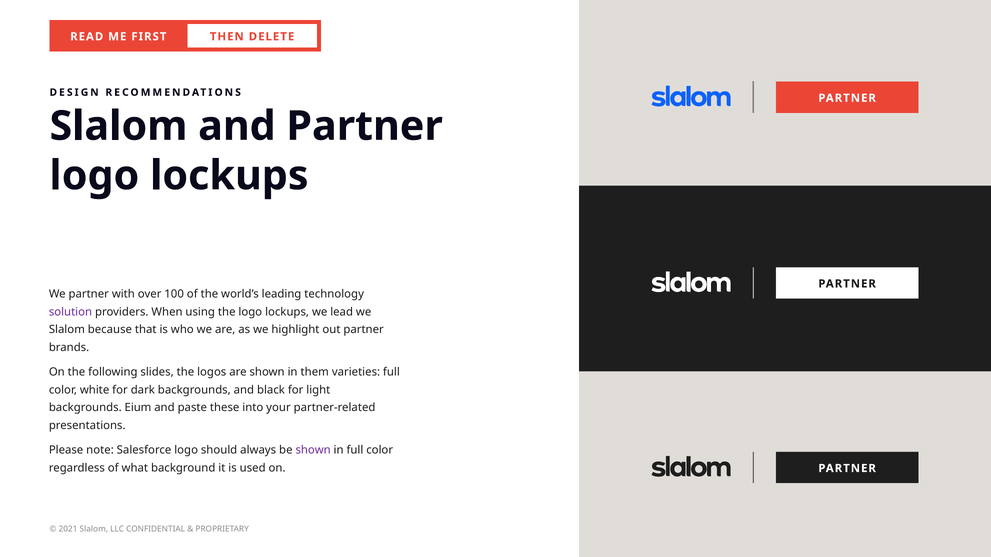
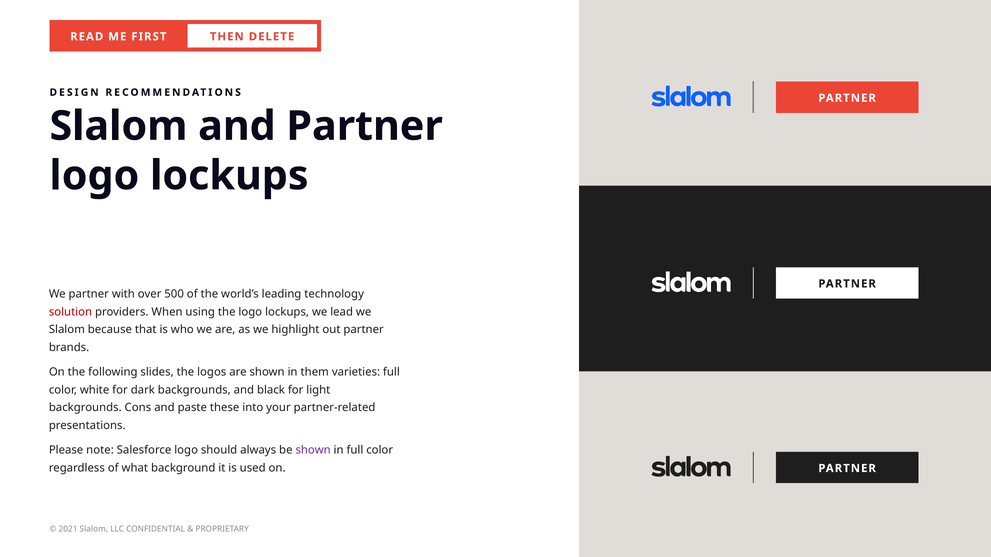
100: 100 -> 500 (174, 294)
solution colour: purple -> red (70, 312)
Eium: Eium -> Cons (138, 408)
